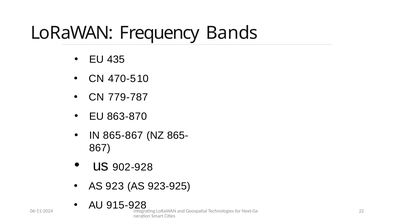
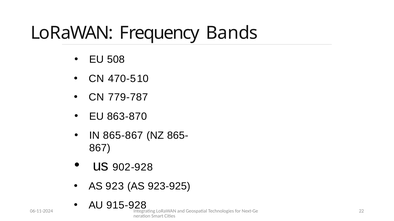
435: 435 -> 508 (116, 60)
